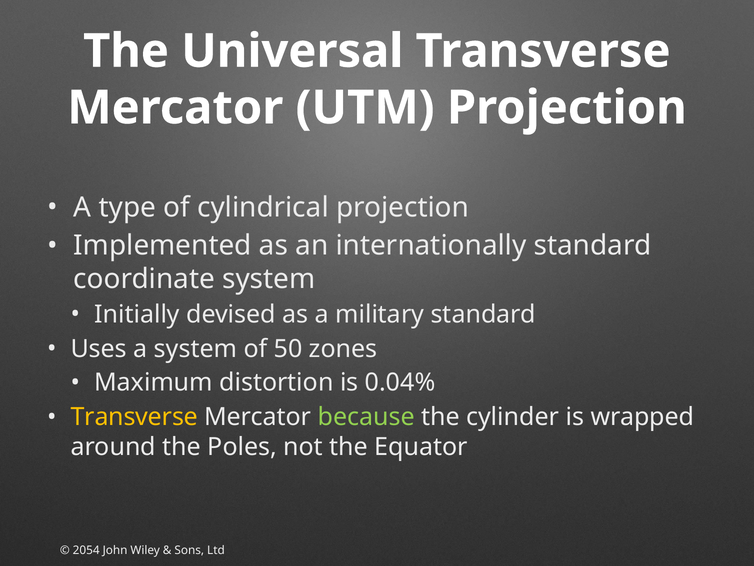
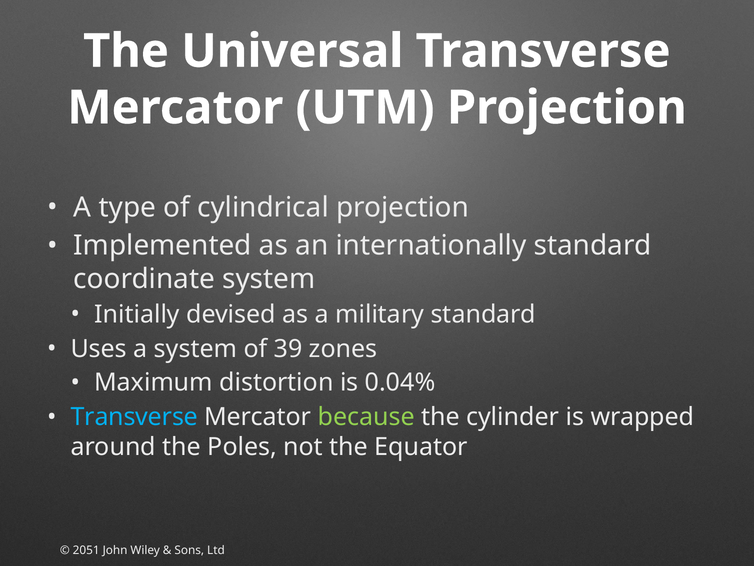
50: 50 -> 39 (288, 349)
Transverse colour: yellow -> light blue (134, 417)
2054: 2054 -> 2051 (86, 550)
